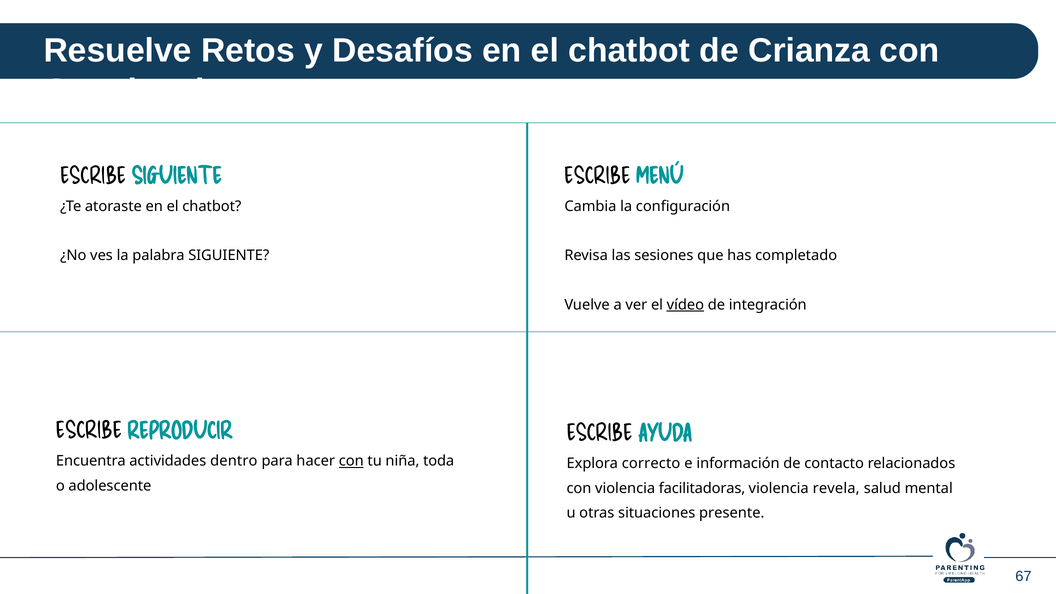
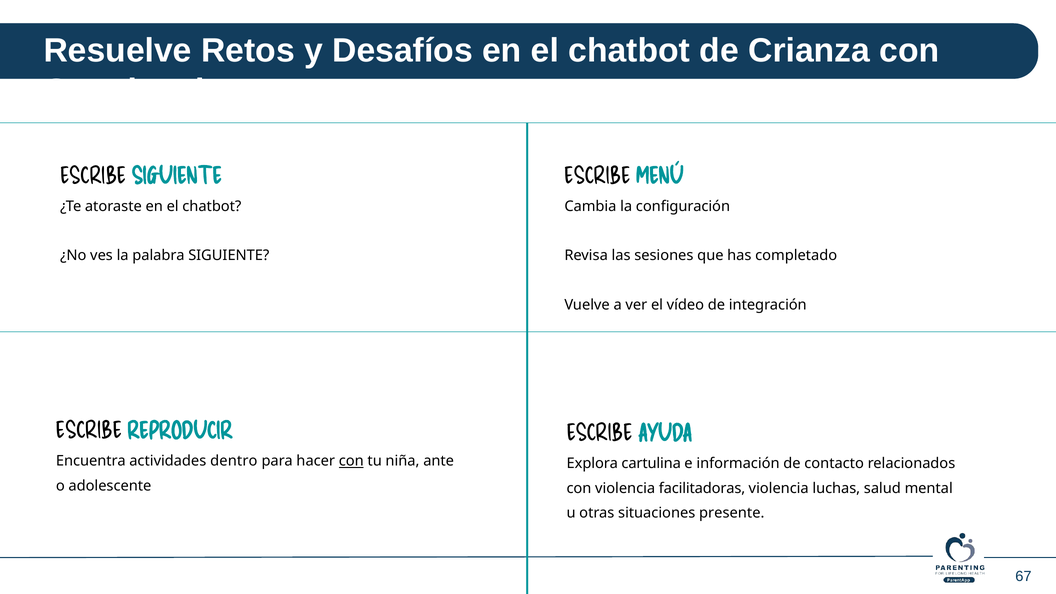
vídeo underline: present -> none (685, 305)
toda: toda -> ante (439, 461)
correcto: correcto -> cartulina (651, 464)
revela: revela -> luchas (836, 488)
